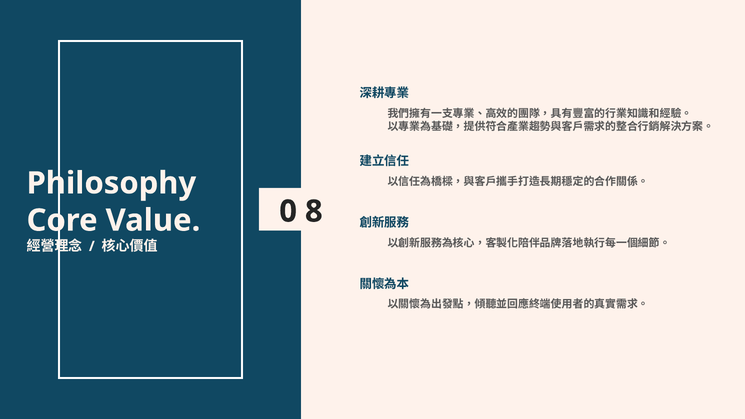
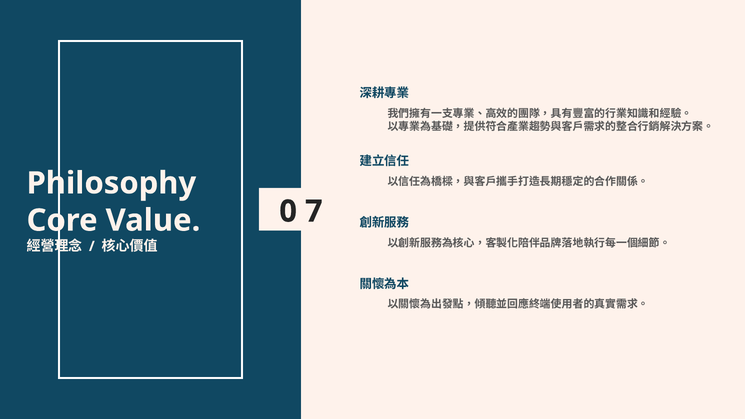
8: 8 -> 7 (314, 211)
